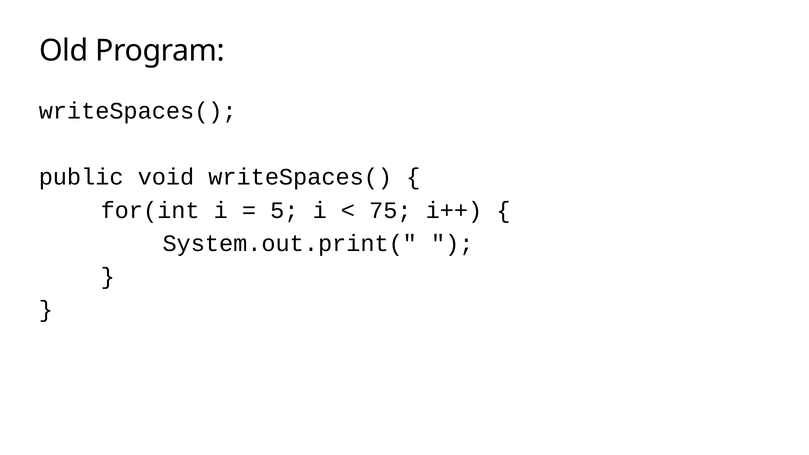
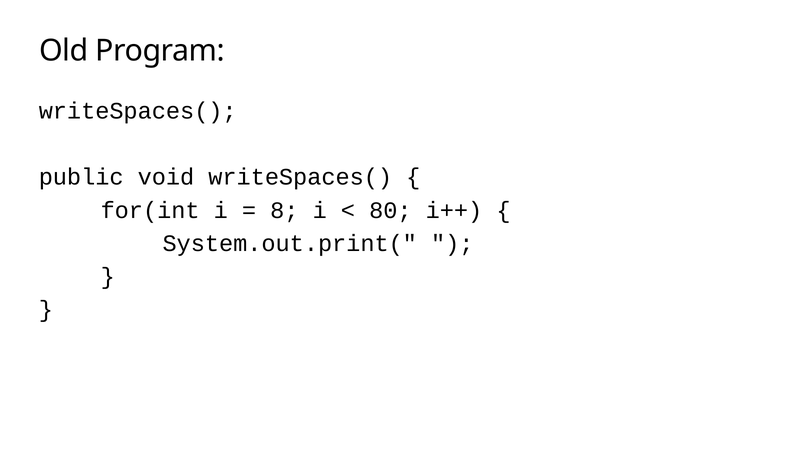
5: 5 -> 8 (284, 210)
75: 75 -> 80 (390, 210)
